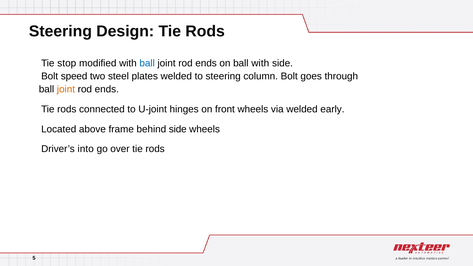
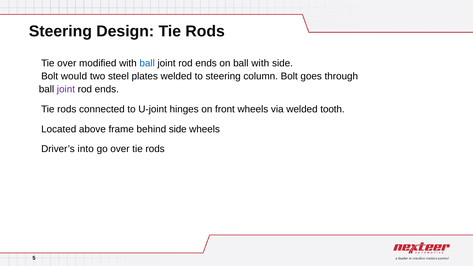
stop: stop -> over (67, 63)
speed: speed -> would (74, 76)
joint colour: orange -> purple (66, 89)
early: early -> tooth (332, 109)
